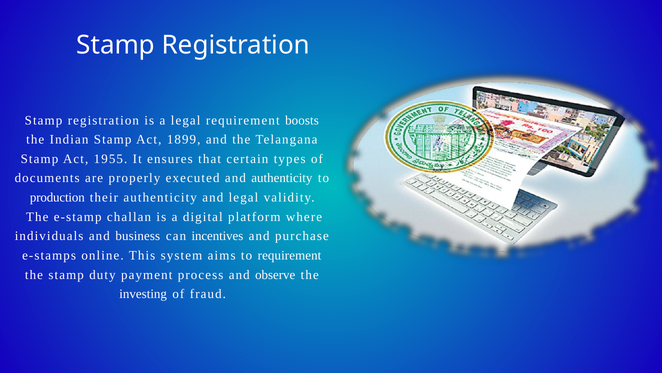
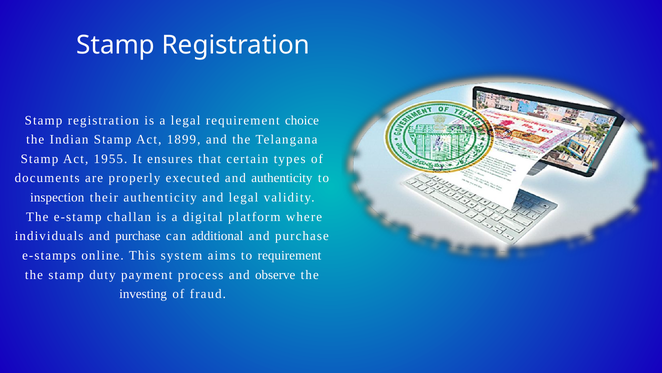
boosts: boosts -> choice (302, 120)
production: production -> inspection (57, 197)
individuals and business: business -> purchase (138, 236)
incentives: incentives -> additional (217, 236)
